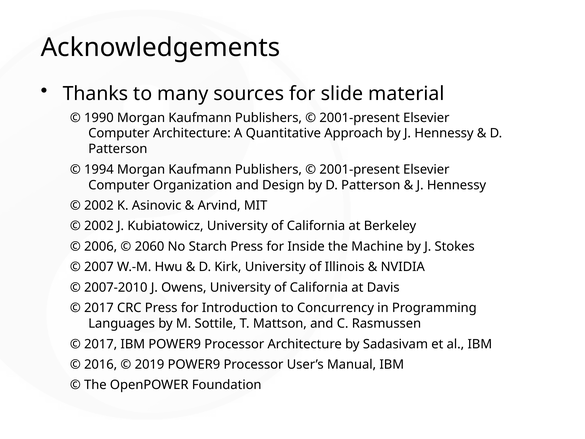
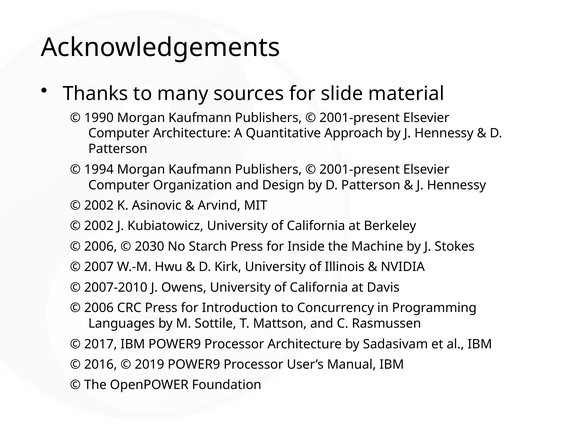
2060: 2060 -> 2030 (150, 246)
2017: 2017 -> 2006 (99, 308)
